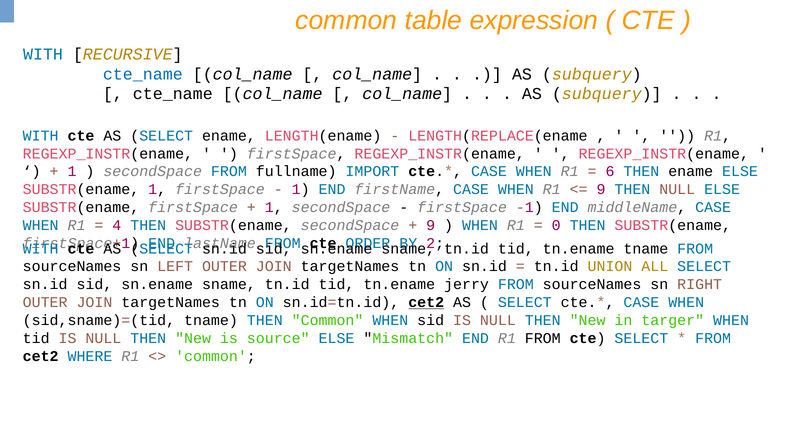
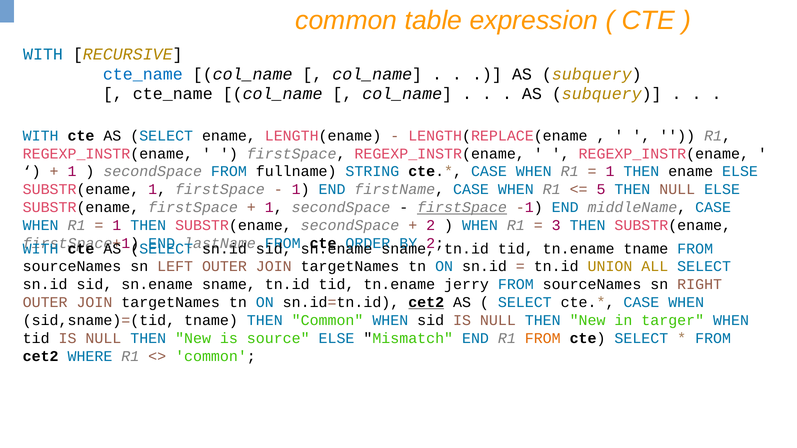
IMPORT: IMPORT -> STRING (372, 172)
6: 6 -> 1 (610, 172)
9: 9 -> 5 (601, 190)
firstSpace underline: none -> present (462, 208)
4: 4 -> 1 (117, 225)
9: 9 -> 2 (431, 225)
0: 0 -> 3 (556, 225)
FROM colour: black -> orange (543, 338)
